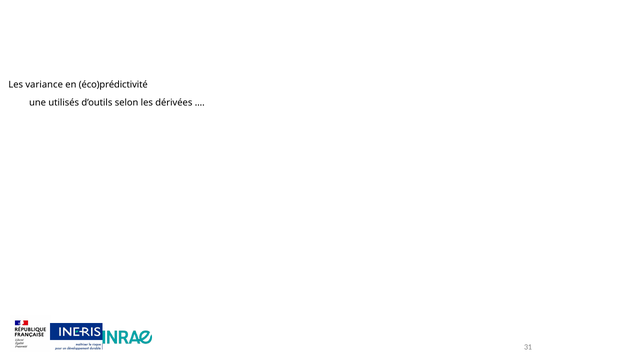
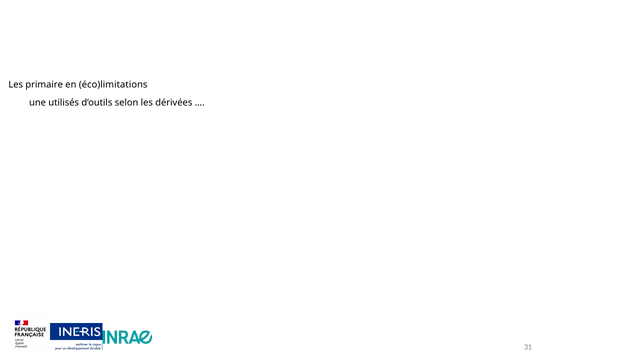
variance: variance -> primaire (44, 85)
éco)prédictivité: éco)prédictivité -> éco)limitations (113, 85)
